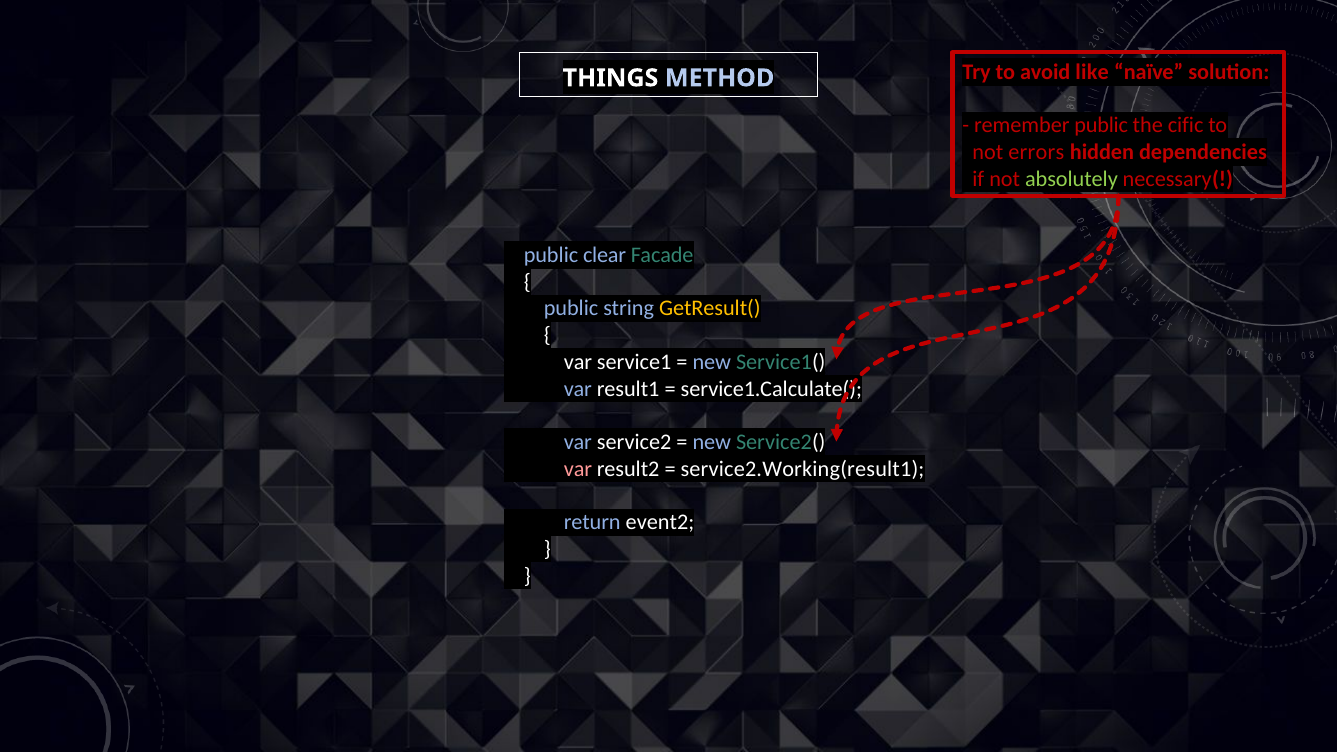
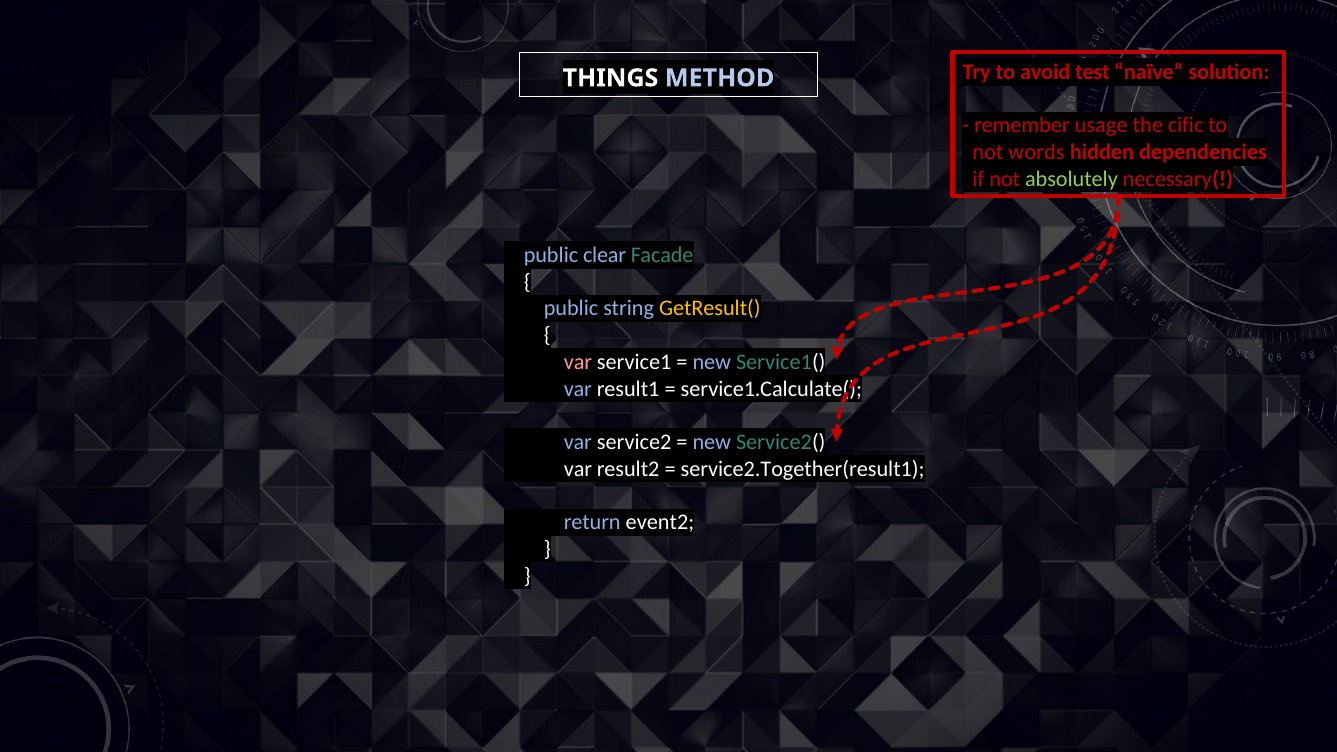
like: like -> test (1092, 72)
remember public: public -> usage (1101, 126)
errors: errors -> words (1036, 152)
var colour: white -> pink (578, 362)
var colour: pink -> white (578, 469)
service2.Working(result1: service2.Working(result1 -> service2.Together(result1 (803, 469)
